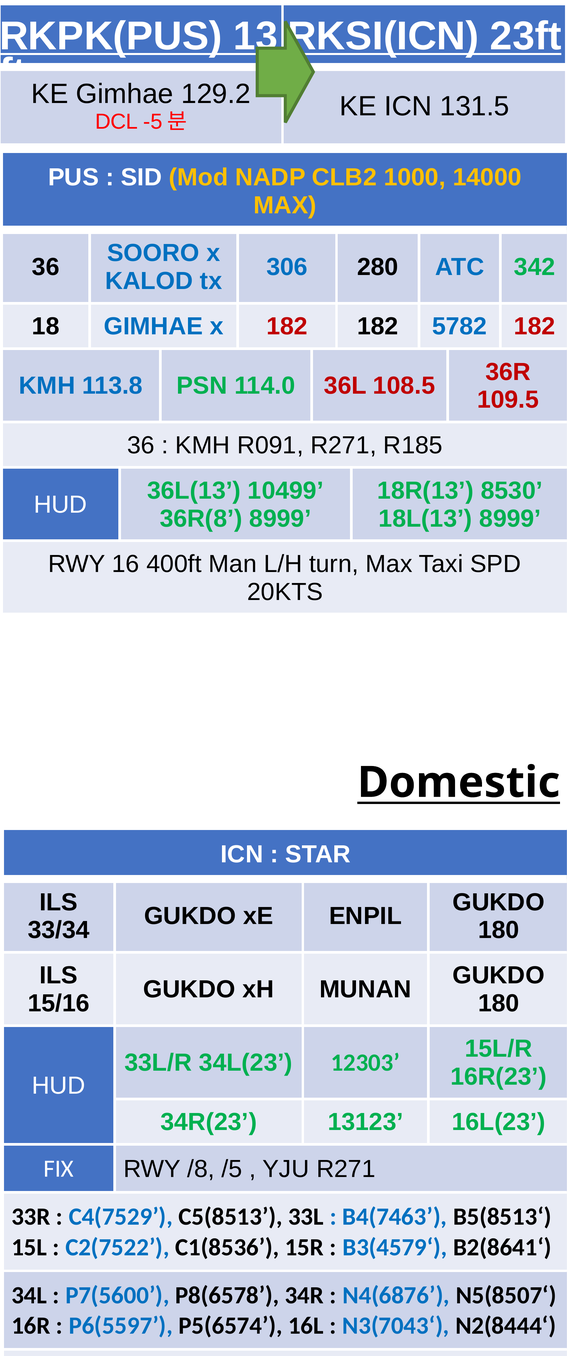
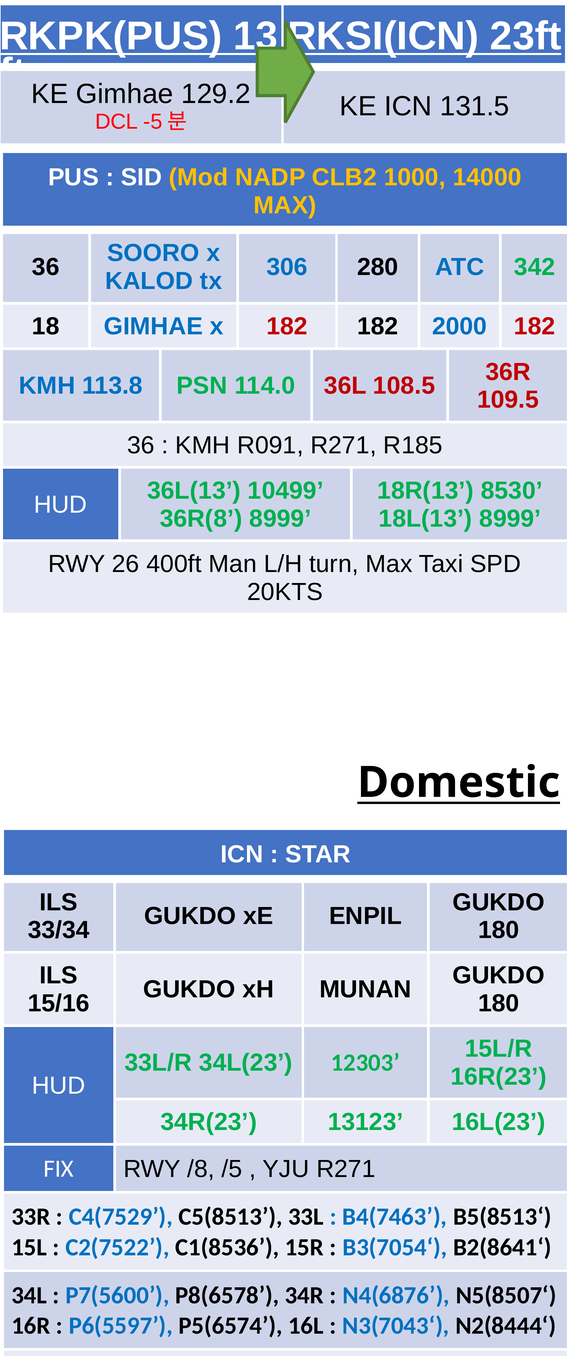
5782: 5782 -> 2000 (460, 327)
16: 16 -> 26 (126, 564)
B3(4579‘: B3(4579‘ -> B3(7054‘ (395, 1248)
